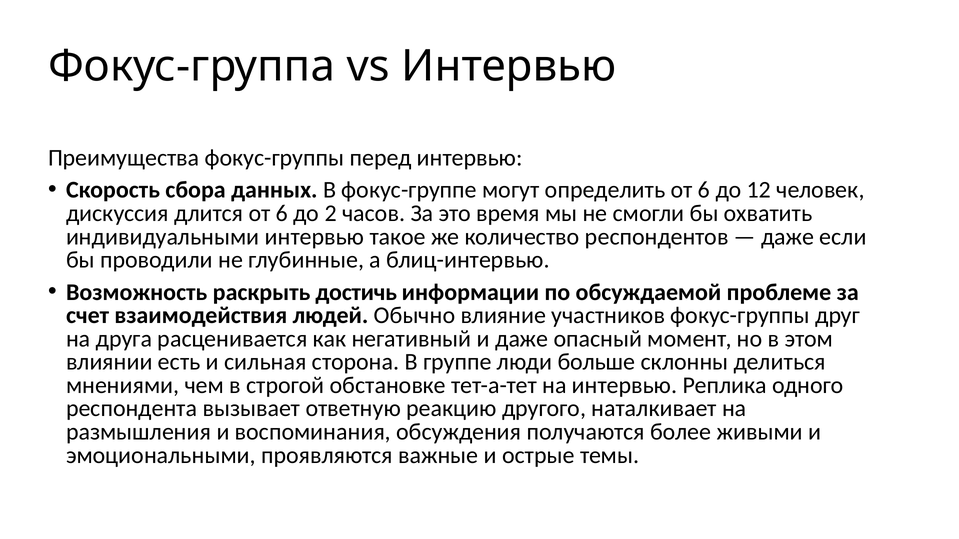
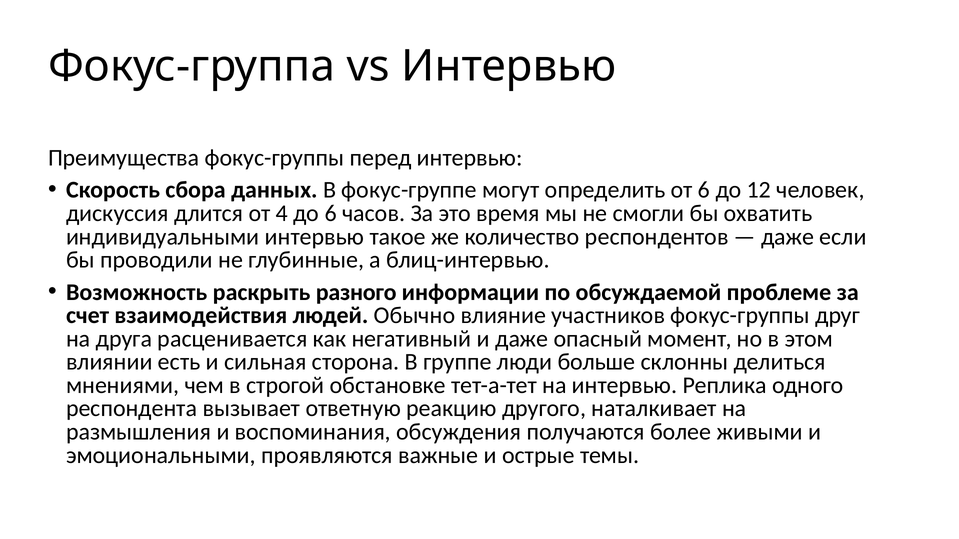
длится от 6: 6 -> 4 (282, 213)
до 2: 2 -> 6 (331, 213)
достичь: достичь -> разного (356, 292)
